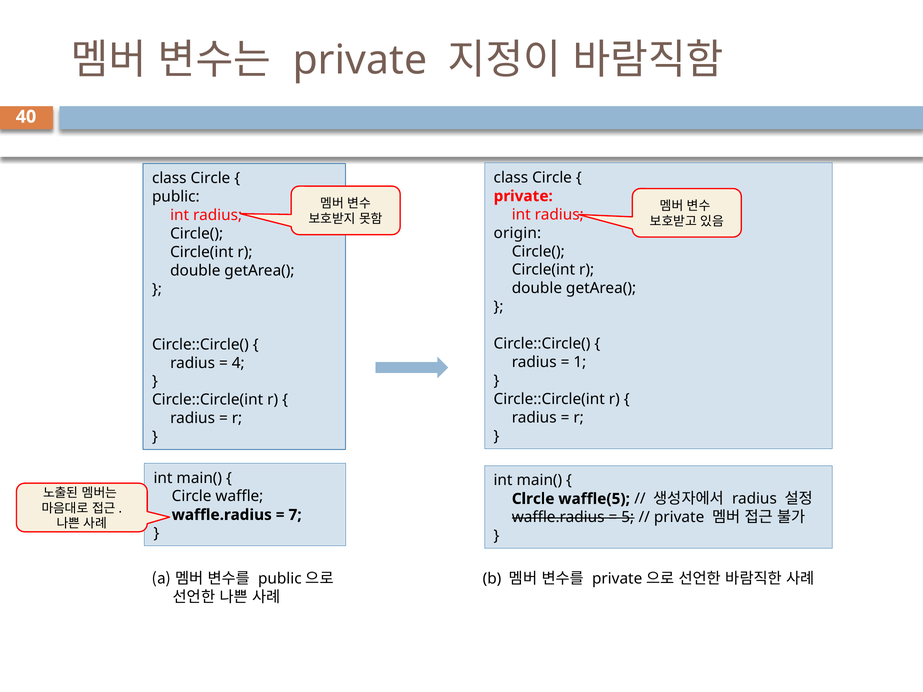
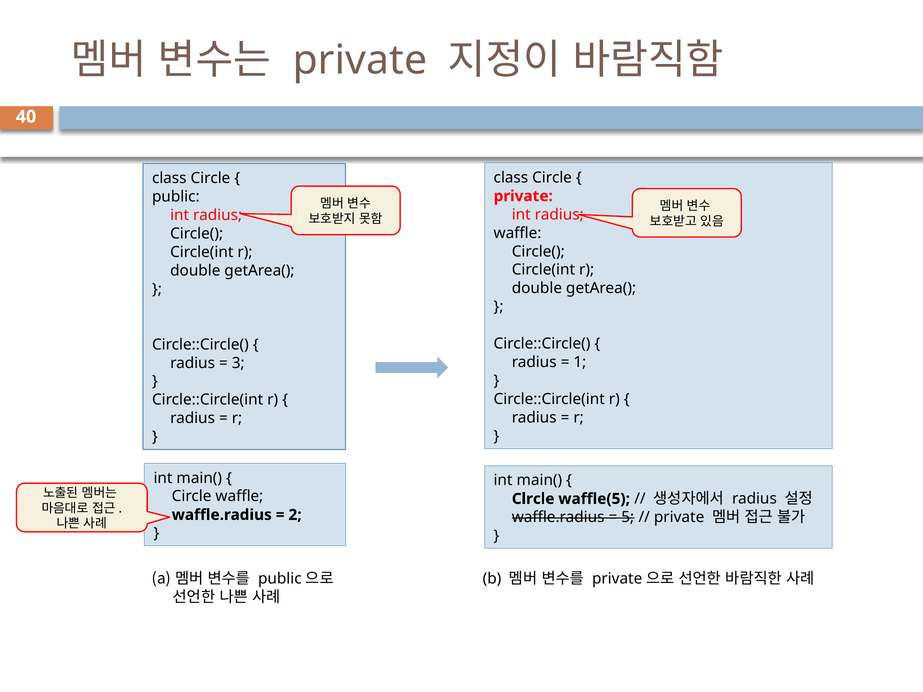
origin: origin -> waffle (518, 233)
4: 4 -> 3 (238, 363)
7: 7 -> 2 (295, 515)
